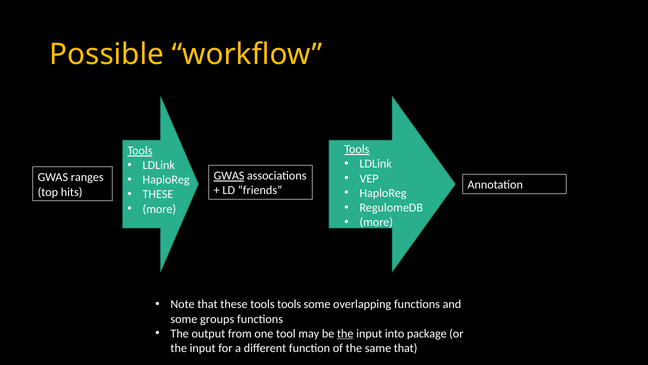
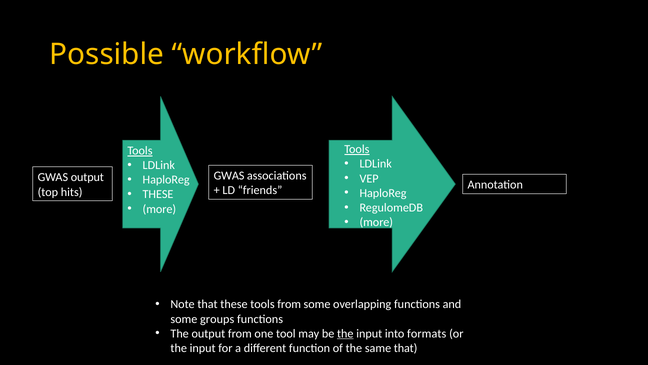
GWAS underline: present -> none (229, 176)
GWAS ranges: ranges -> output (87, 177)
tools tools: tools -> from (289, 304)
package: package -> formats (427, 333)
